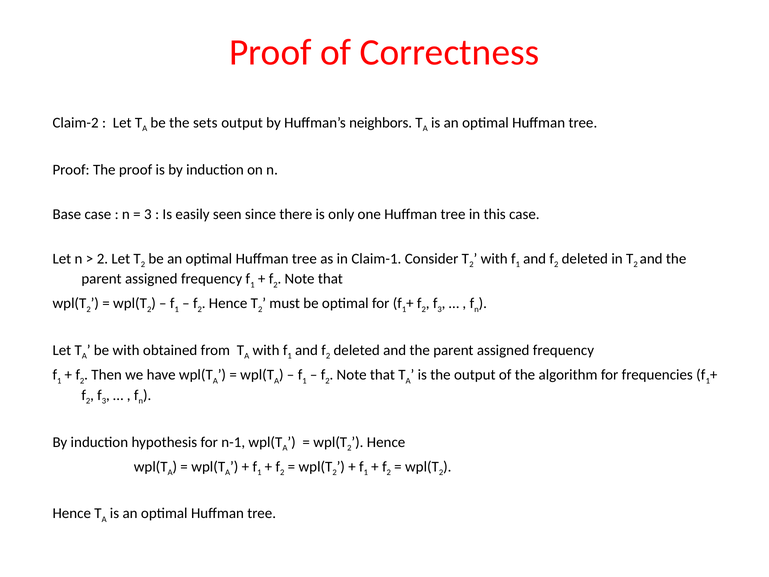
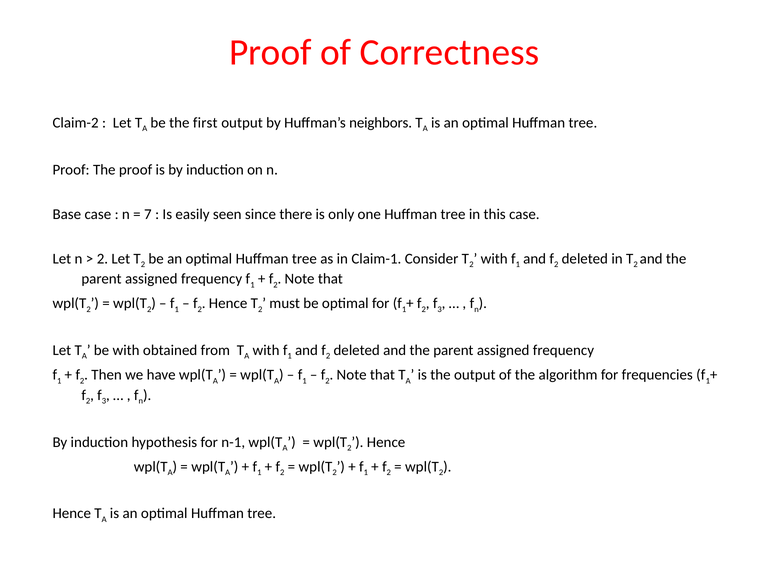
sets: sets -> first (205, 123)
3: 3 -> 7 (148, 214)
